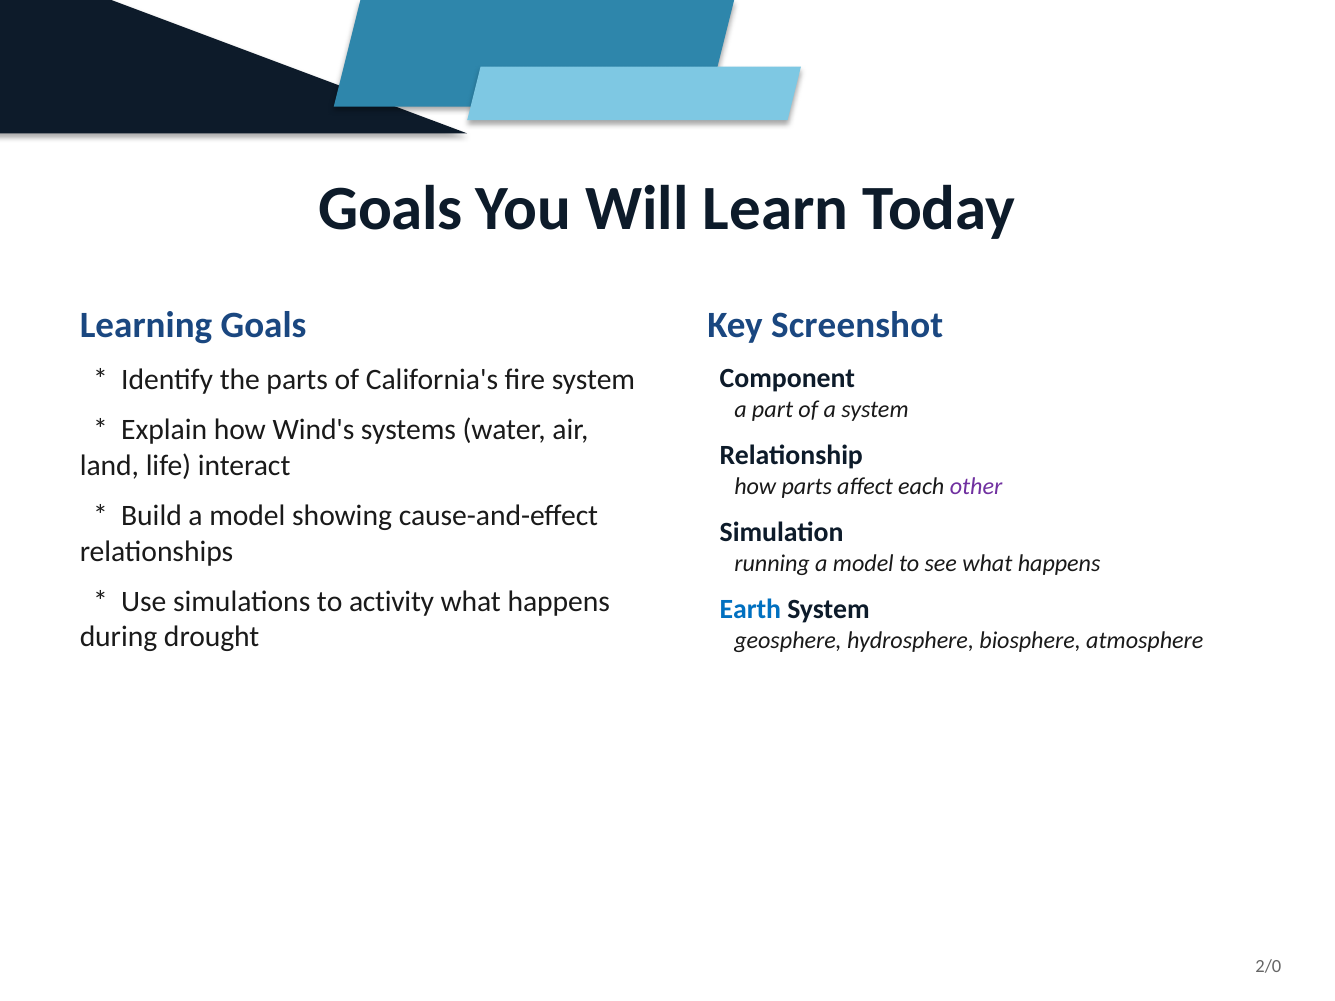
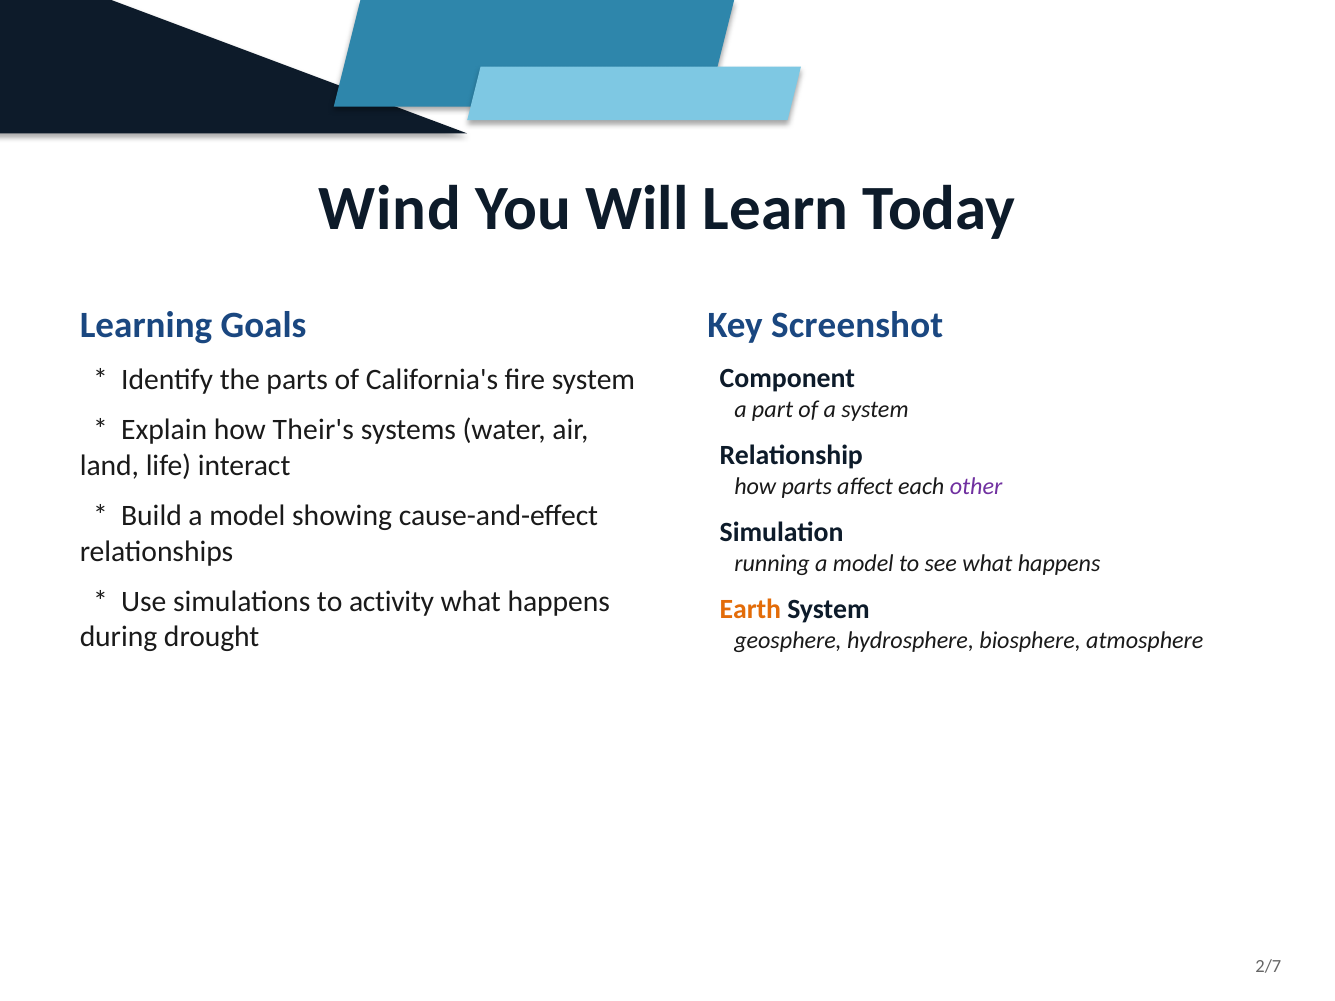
Goals: Goals -> Wind (390, 209)
Wind's: Wind's -> Their's (313, 430)
Earth colour: blue -> orange (750, 610)
2/0: 2/0 -> 2/7 (1268, 967)
